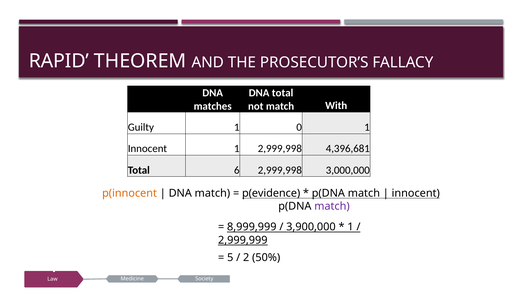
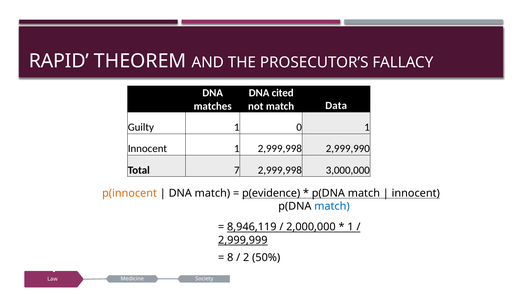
DNA total: total -> cited (283, 93)
With: With -> Data (336, 106)
4,396,681: 4,396,681 -> 2,999,990 (348, 148)
6: 6 -> 7 (237, 170)
match colour: purple -> blue (332, 206)
8,999,999: 8,999,999 -> 8,946,119 (252, 227)
3,900,000: 3,900,000 -> 2,000,000 (311, 227)
5: 5 -> 8 (230, 257)
